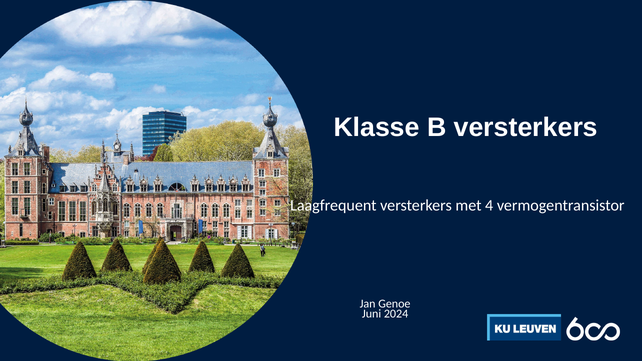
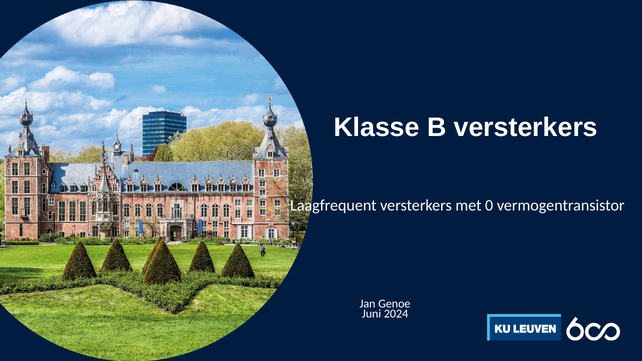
4: 4 -> 0 (489, 206)
